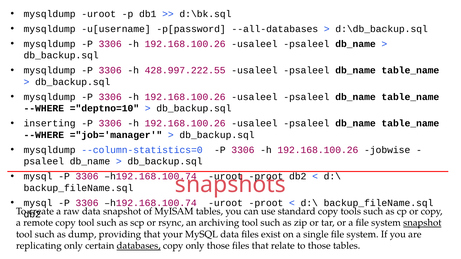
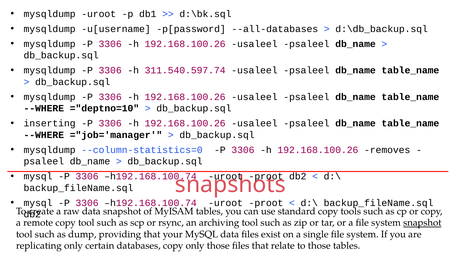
428.997.222.55: 428.997.222.55 -> 311.540.597.74 (185, 71)
jobwise: jobwise -> removes (387, 150)
databases underline: present -> none (139, 246)
